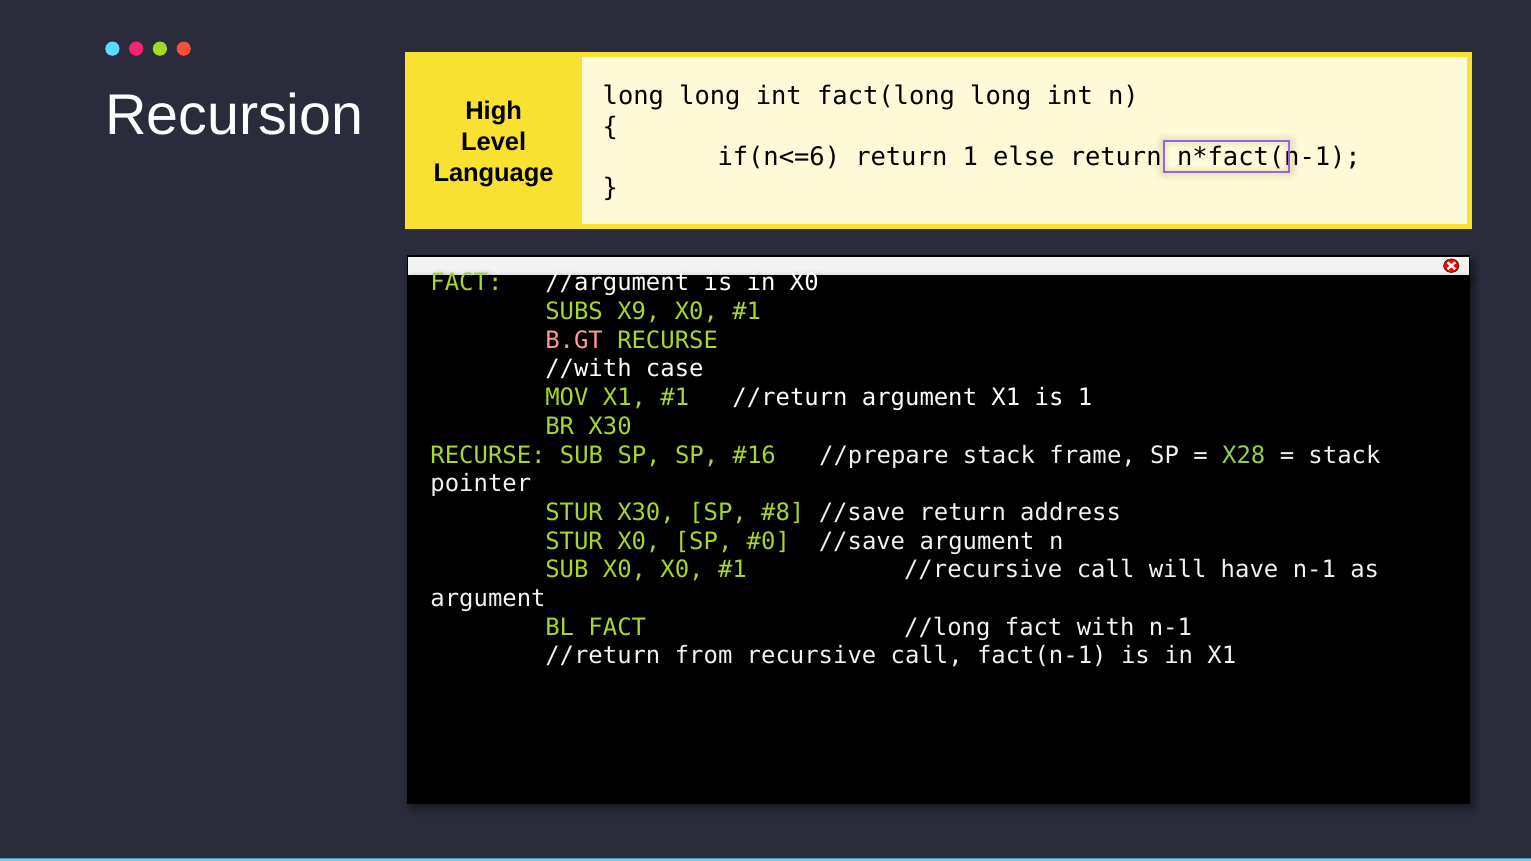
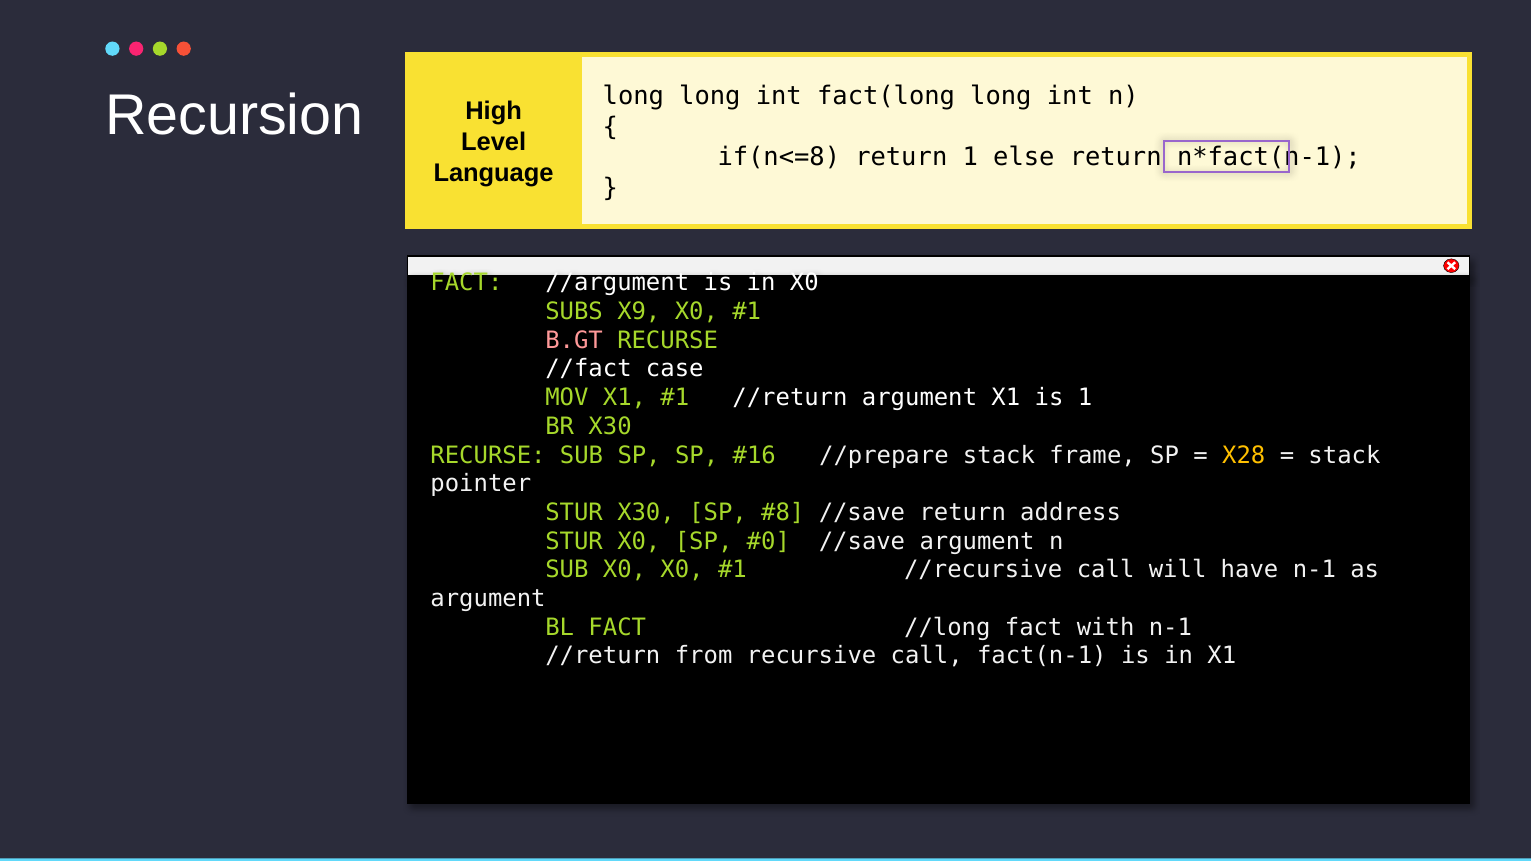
if(n<=6: if(n<=6 -> if(n<=8 (779, 157)
//with: //with -> //fact (588, 369)
X28 colour: light green -> yellow (1244, 455)
